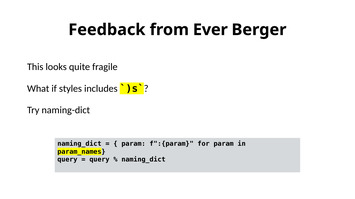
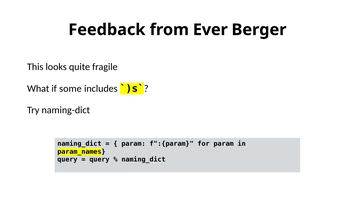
styles: styles -> some (70, 89)
